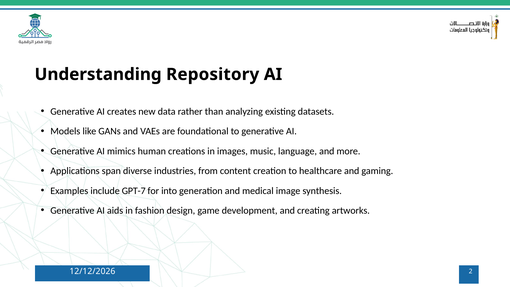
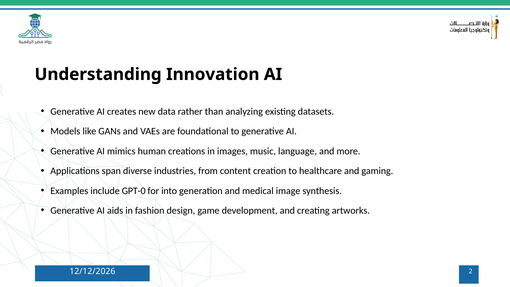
Repository: Repository -> Innovation (213, 74)
GPT-7: GPT-7 -> GPT-0 (134, 191)
